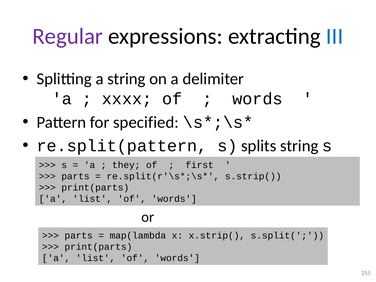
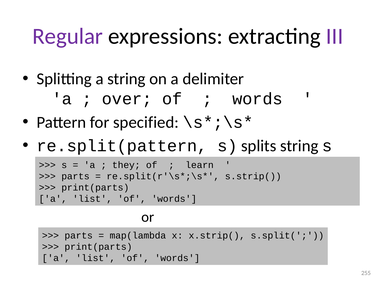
III colour: blue -> purple (335, 36)
xxxx: xxxx -> over (127, 99)
first: first -> learn (200, 165)
